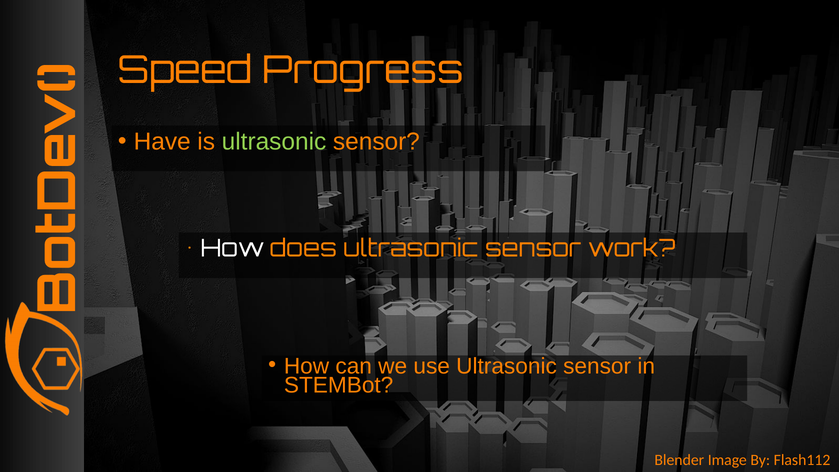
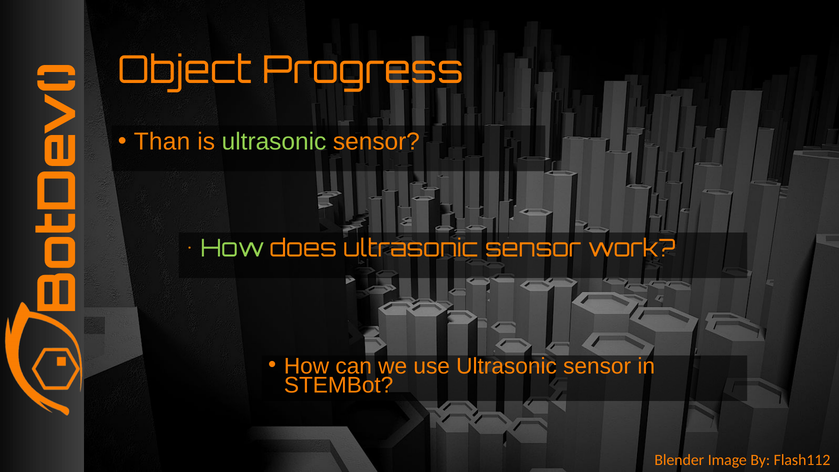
Speed: Speed -> Object (185, 71)
Have: Have -> Than (162, 142)
How colour: white -> light green (232, 249)
